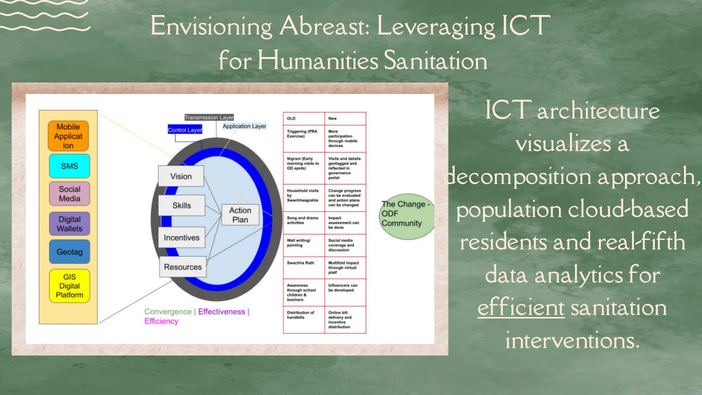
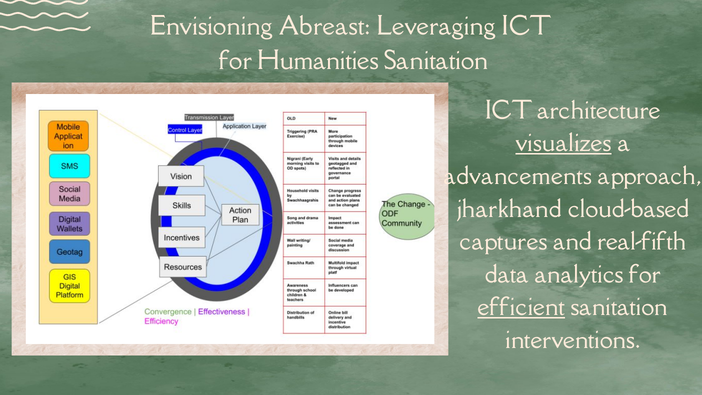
visualizes underline: none -> present (564, 144)
decomposition: decomposition -> advancements (518, 176)
population: population -> jharkhand (509, 209)
residents: residents -> captures (504, 242)
